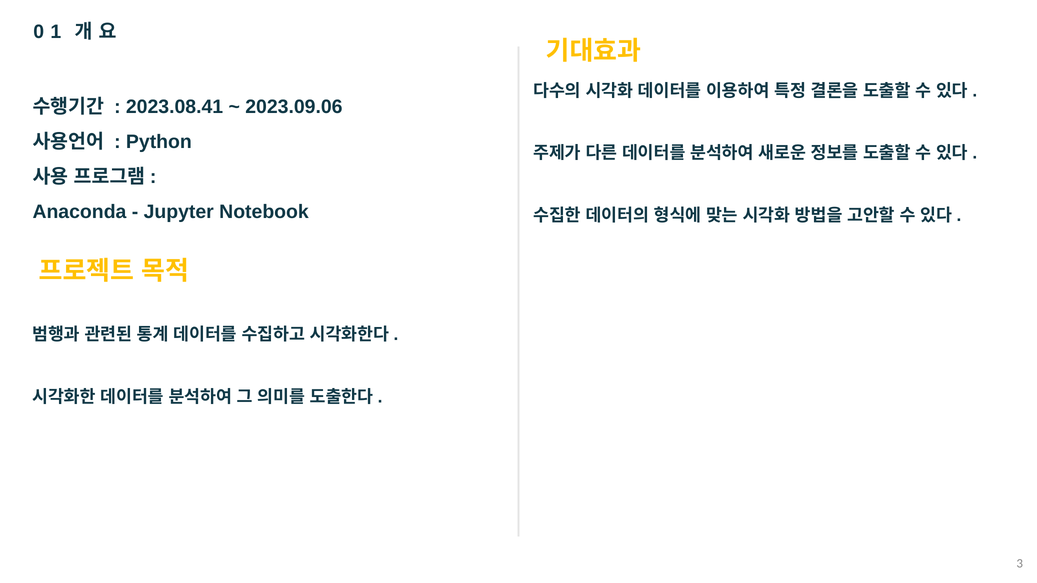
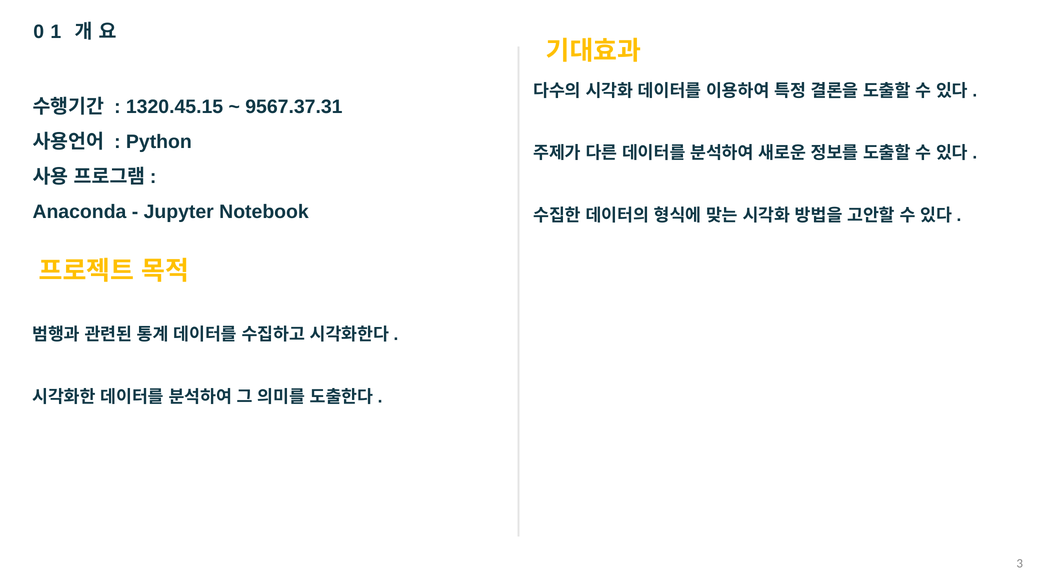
2023.08.41: 2023.08.41 -> 1320.45.15 (175, 107)
2023.09.06: 2023.09.06 -> 9567.37.31 (294, 107)
